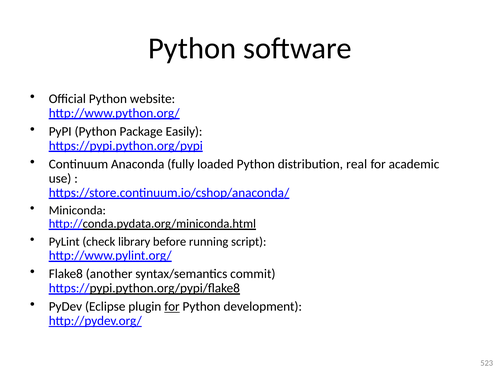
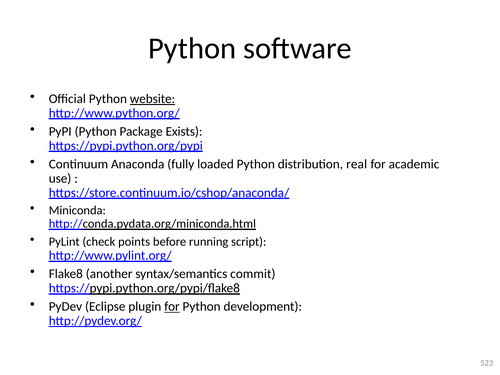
website underline: none -> present (153, 99)
Easily: Easily -> Exists (184, 131)
library: library -> points (134, 242)
